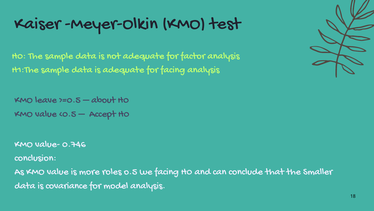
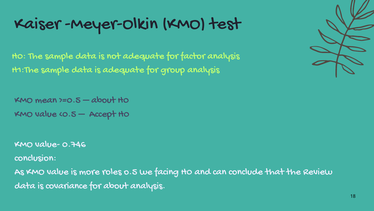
for facing: facing -> group (173, 69)
leave: leave -> mean (46, 99)
Smaller: Smaller -> Review (318, 171)
for model: model -> about (116, 185)
